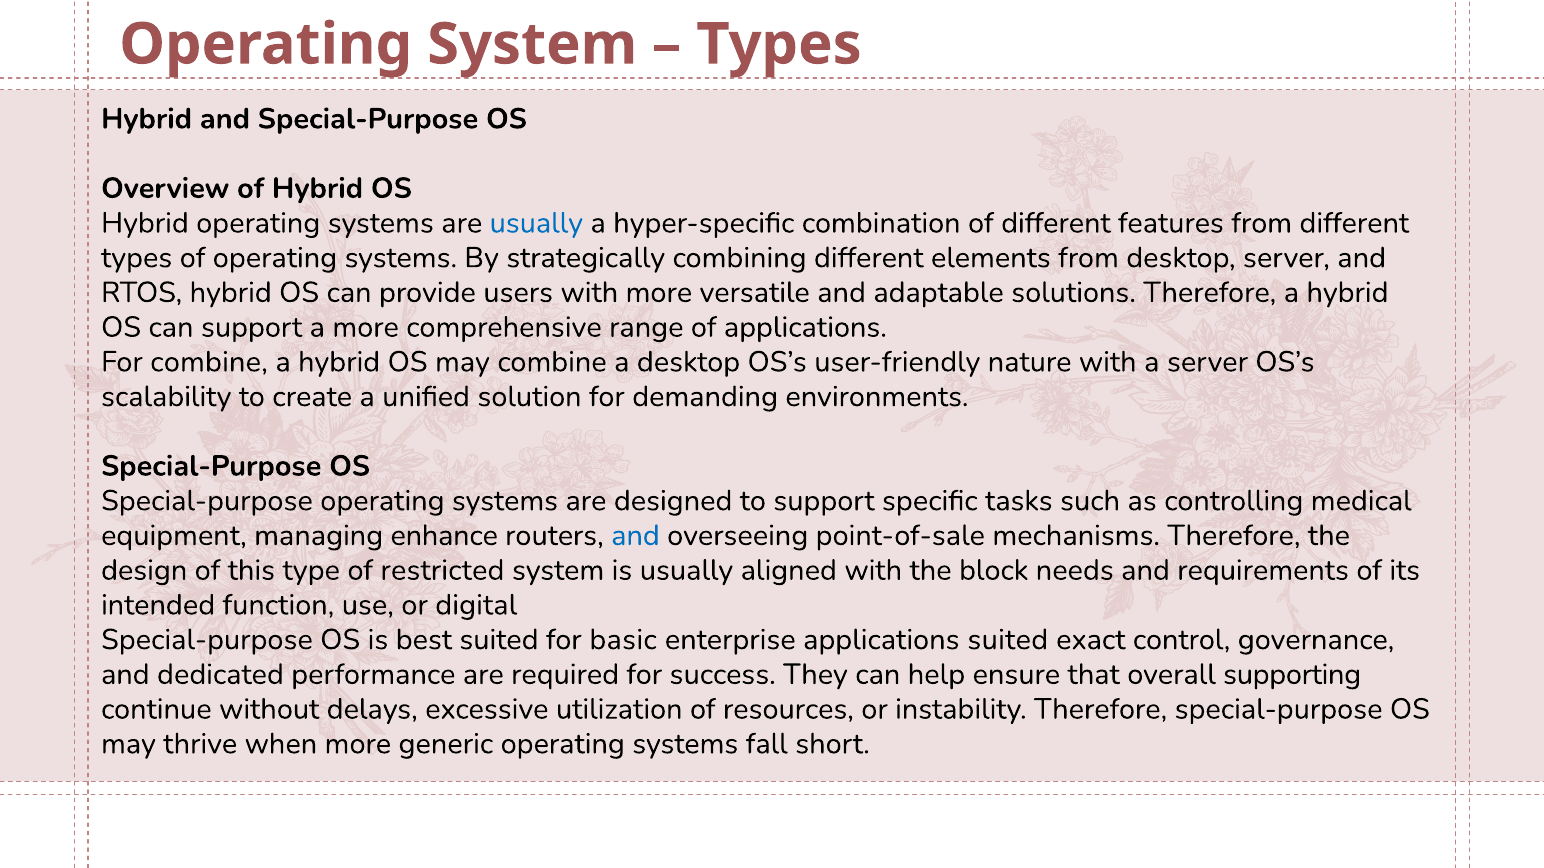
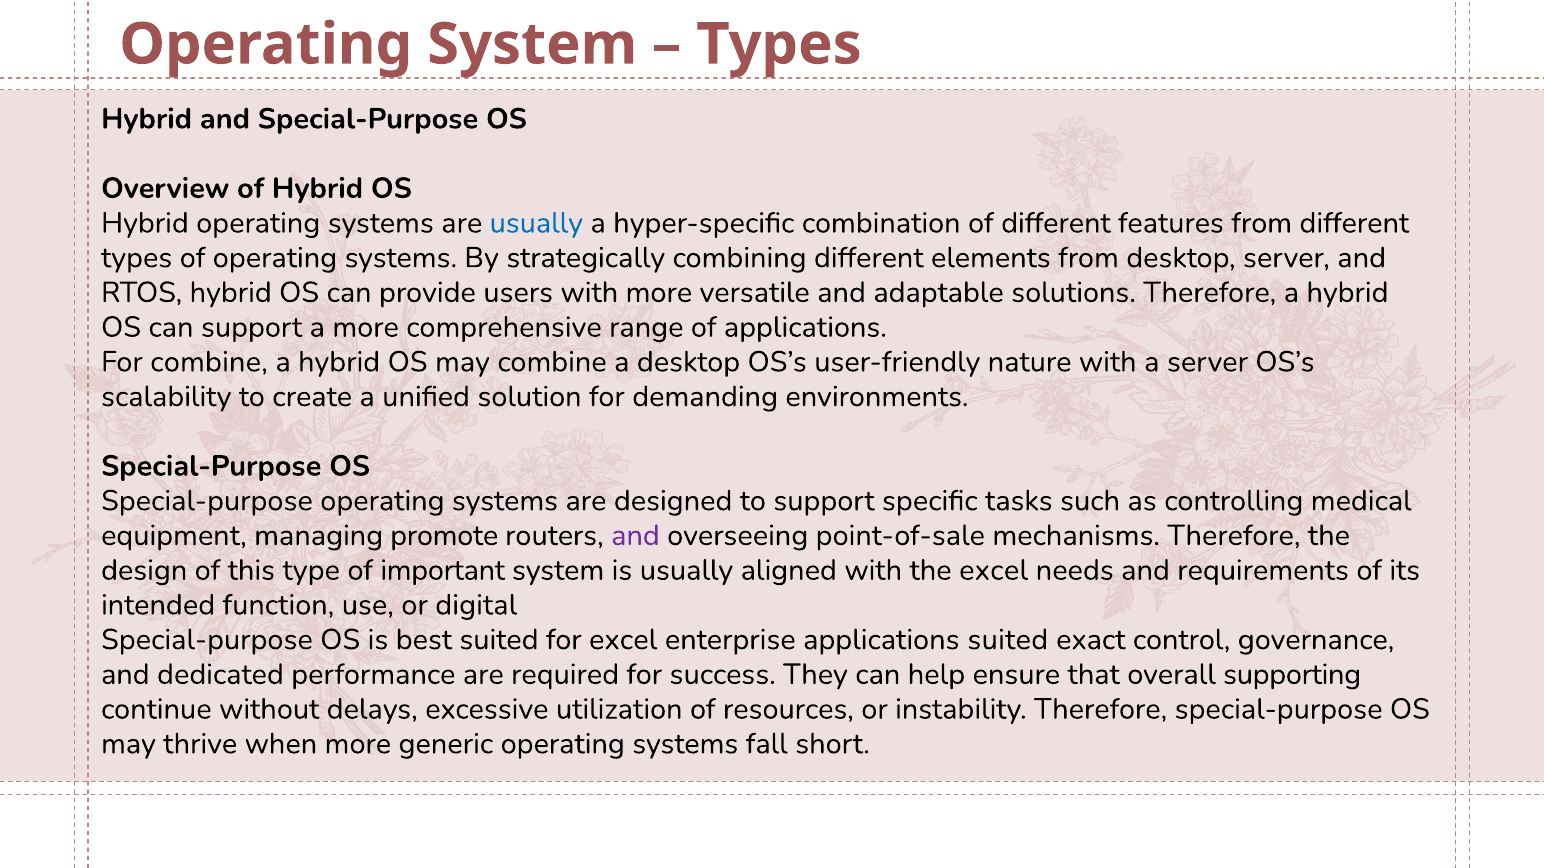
enhance: enhance -> promote (444, 536)
and colour: blue -> purple (635, 536)
restricted: restricted -> important (443, 570)
the block: block -> excel (994, 570)
for basic: basic -> excel (623, 640)
